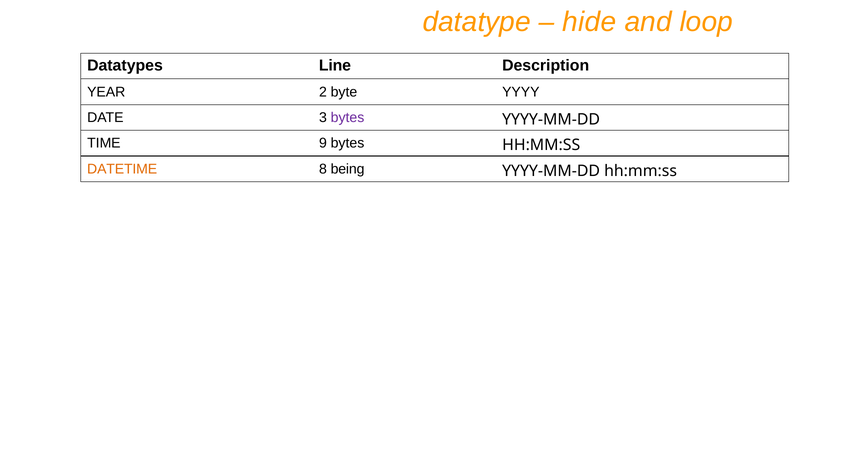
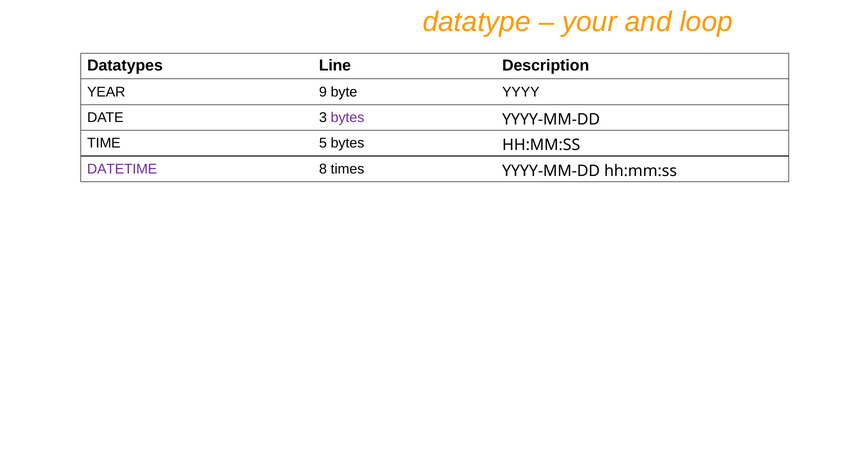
hide: hide -> your (590, 22)
2: 2 -> 9 (323, 92)
9: 9 -> 5 (323, 143)
DATETIME colour: orange -> purple (122, 169)
being: being -> times (347, 169)
